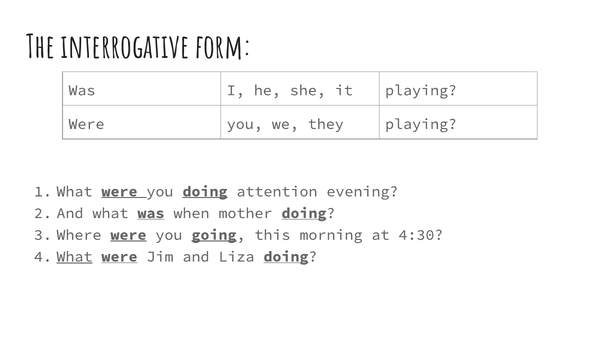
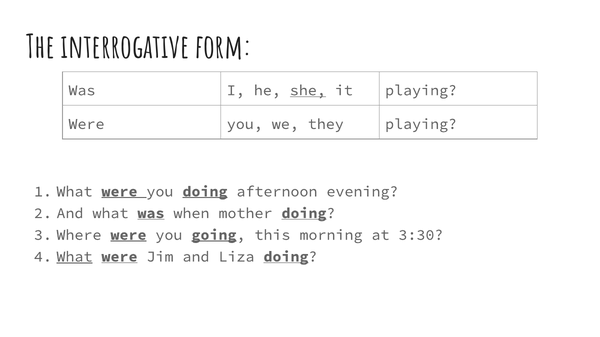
she underline: none -> present (308, 90)
attention: attention -> afternoon (277, 192)
4:30: 4:30 -> 3:30 (421, 235)
